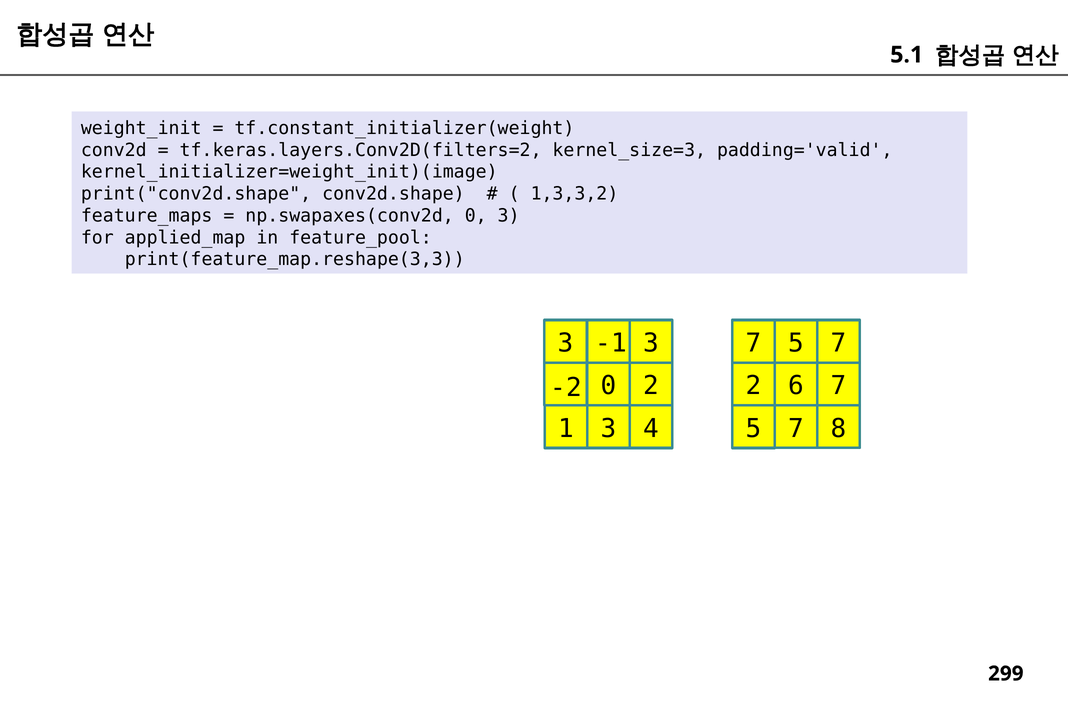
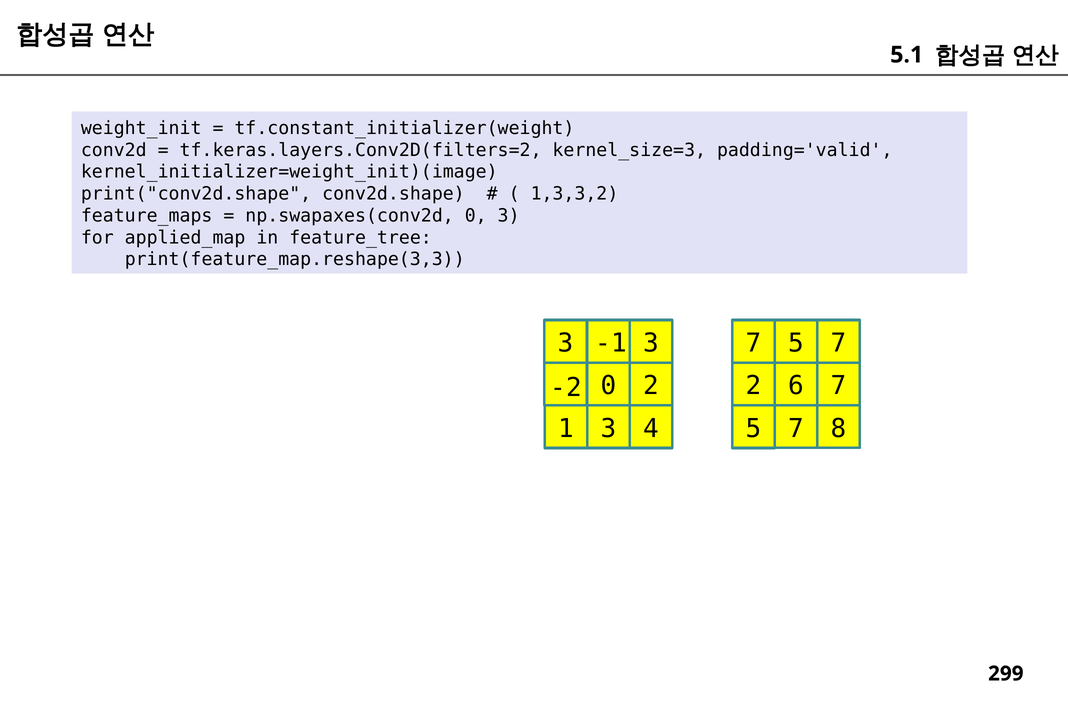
feature_pool: feature_pool -> feature_tree (361, 237)
